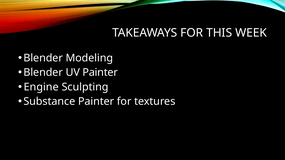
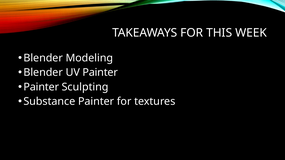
Engine: Engine -> Painter (41, 87)
